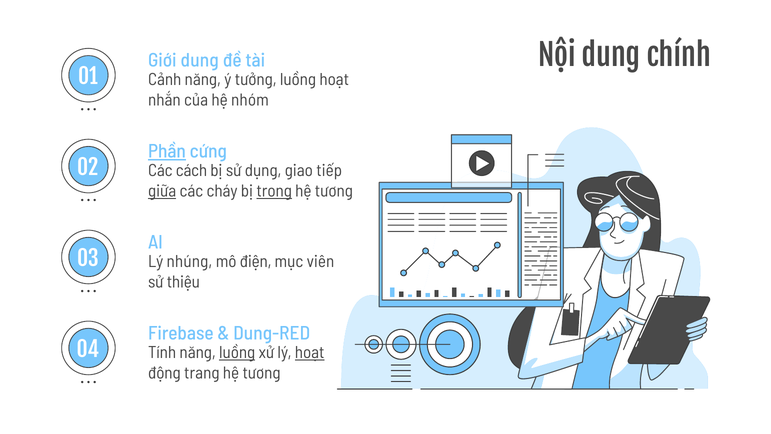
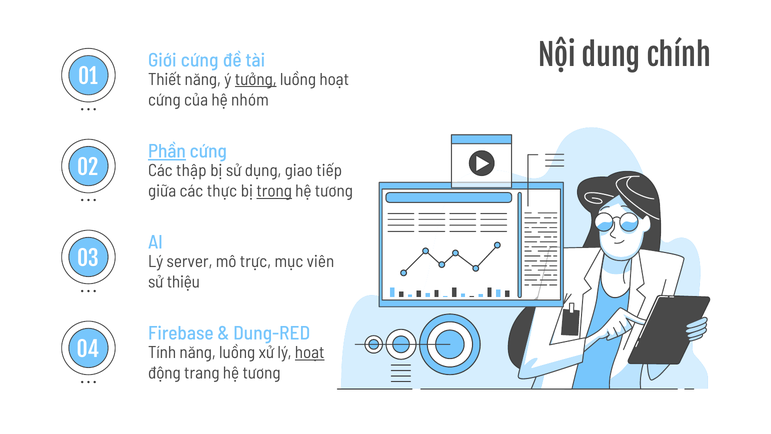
Giới dung: dung -> cứng (200, 60)
Cảnh: Cảnh -> Thiết (165, 79)
tưởng underline: none -> present (256, 79)
nhắn: nhắn -> cứng (164, 100)
cách: cách -> thập (191, 170)
giữa underline: present -> none (162, 191)
cháy: cháy -> thực (222, 191)
nhúng: nhúng -> server (189, 261)
điện: điện -> trực (255, 261)
luồng underline: present -> none (237, 352)
